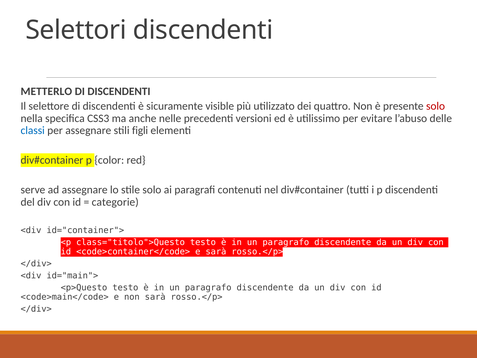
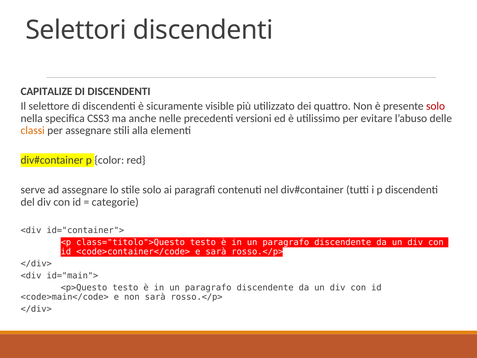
METTERLO: METTERLO -> CAPITALIZE (46, 91)
classi colour: blue -> orange (33, 130)
figli: figli -> alla (140, 130)
